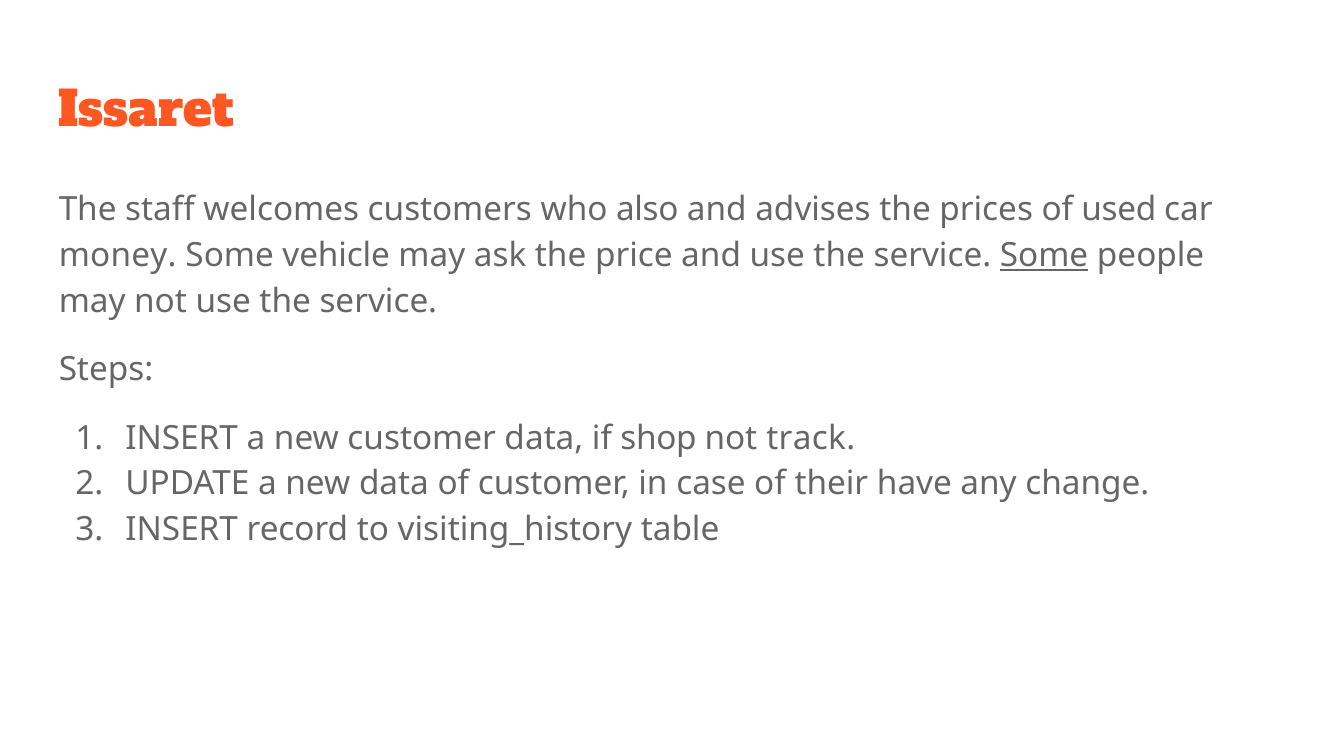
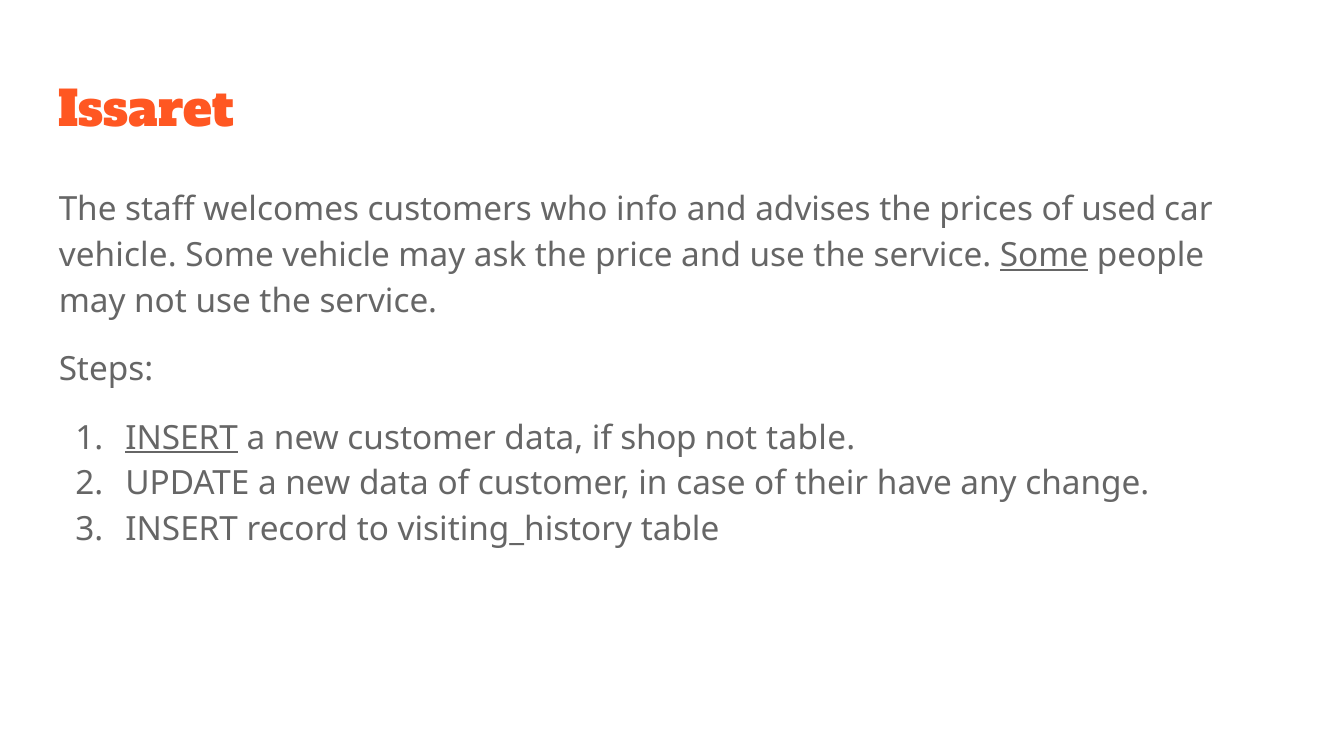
also: also -> info (647, 210)
money: money -> vehicle (118, 256)
INSERT underline: none -> present (182, 438)
not track: track -> table (811, 438)
